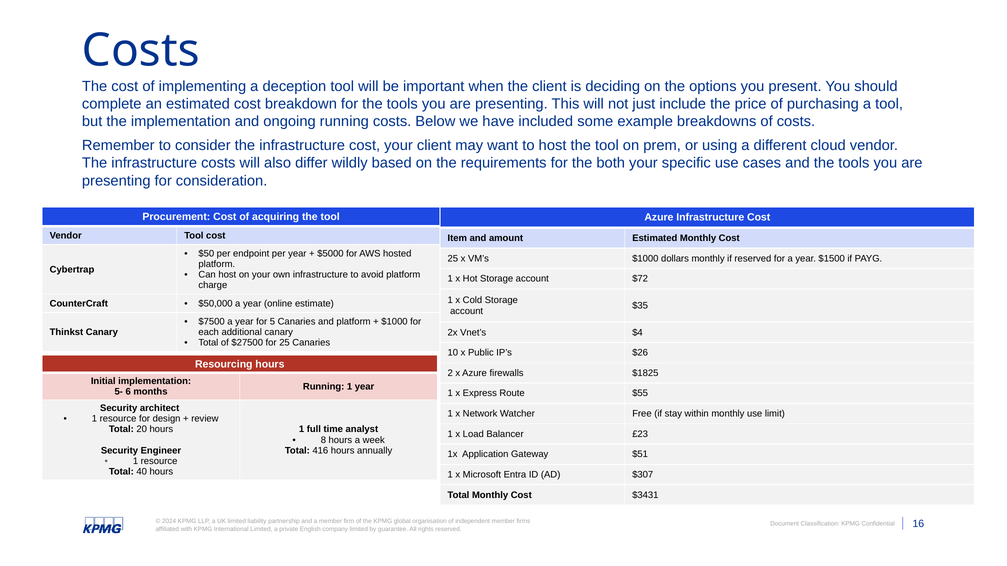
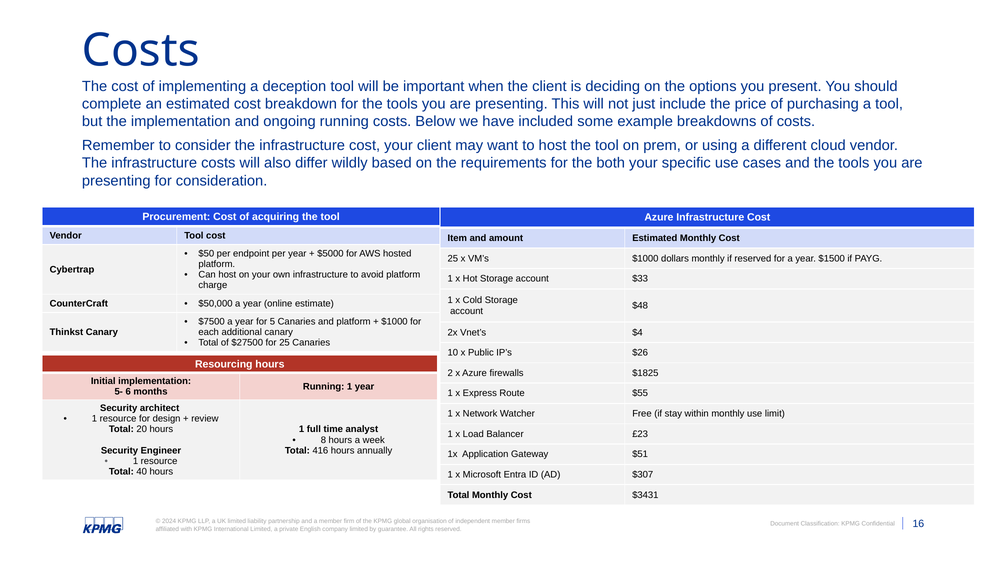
$72: $72 -> $33 (640, 279)
$35: $35 -> $48 (640, 306)
